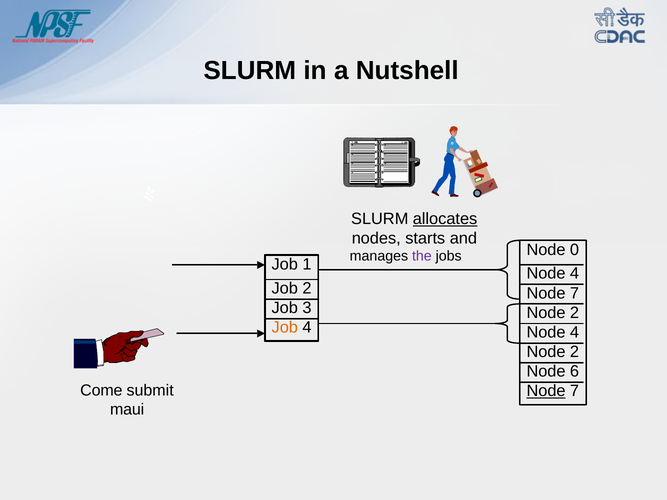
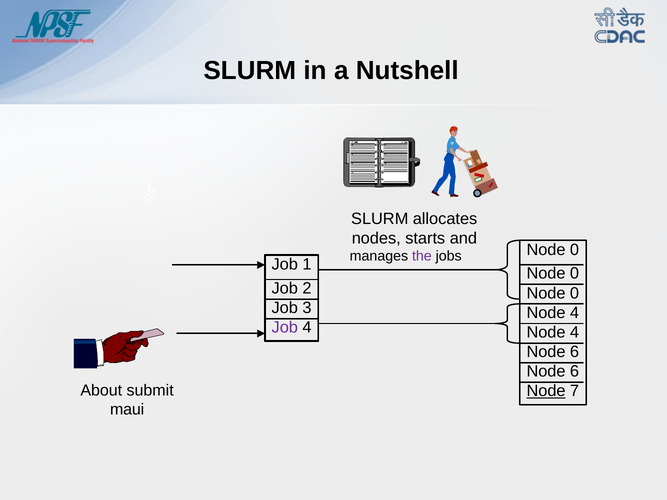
allocates underline: present -> none (445, 219)
4: 4 -> 0 (575, 274)
7: 7 -> 0 (575, 293)
2: 2 -> 4 (575, 313)
Job colour: orange -> purple (285, 327)
2: 2 -> 6 (575, 352)
Come: Come -> About (101, 391)
